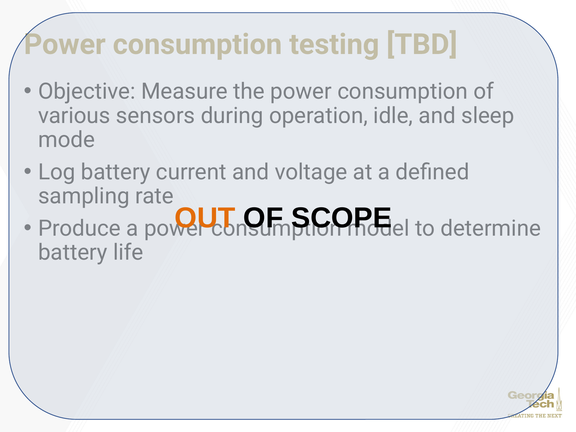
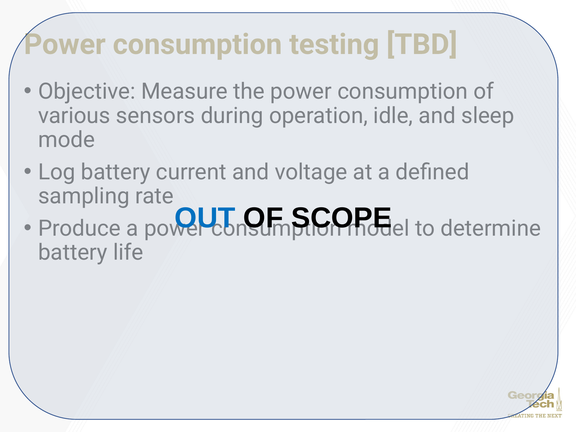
OUT colour: orange -> blue (205, 218)
